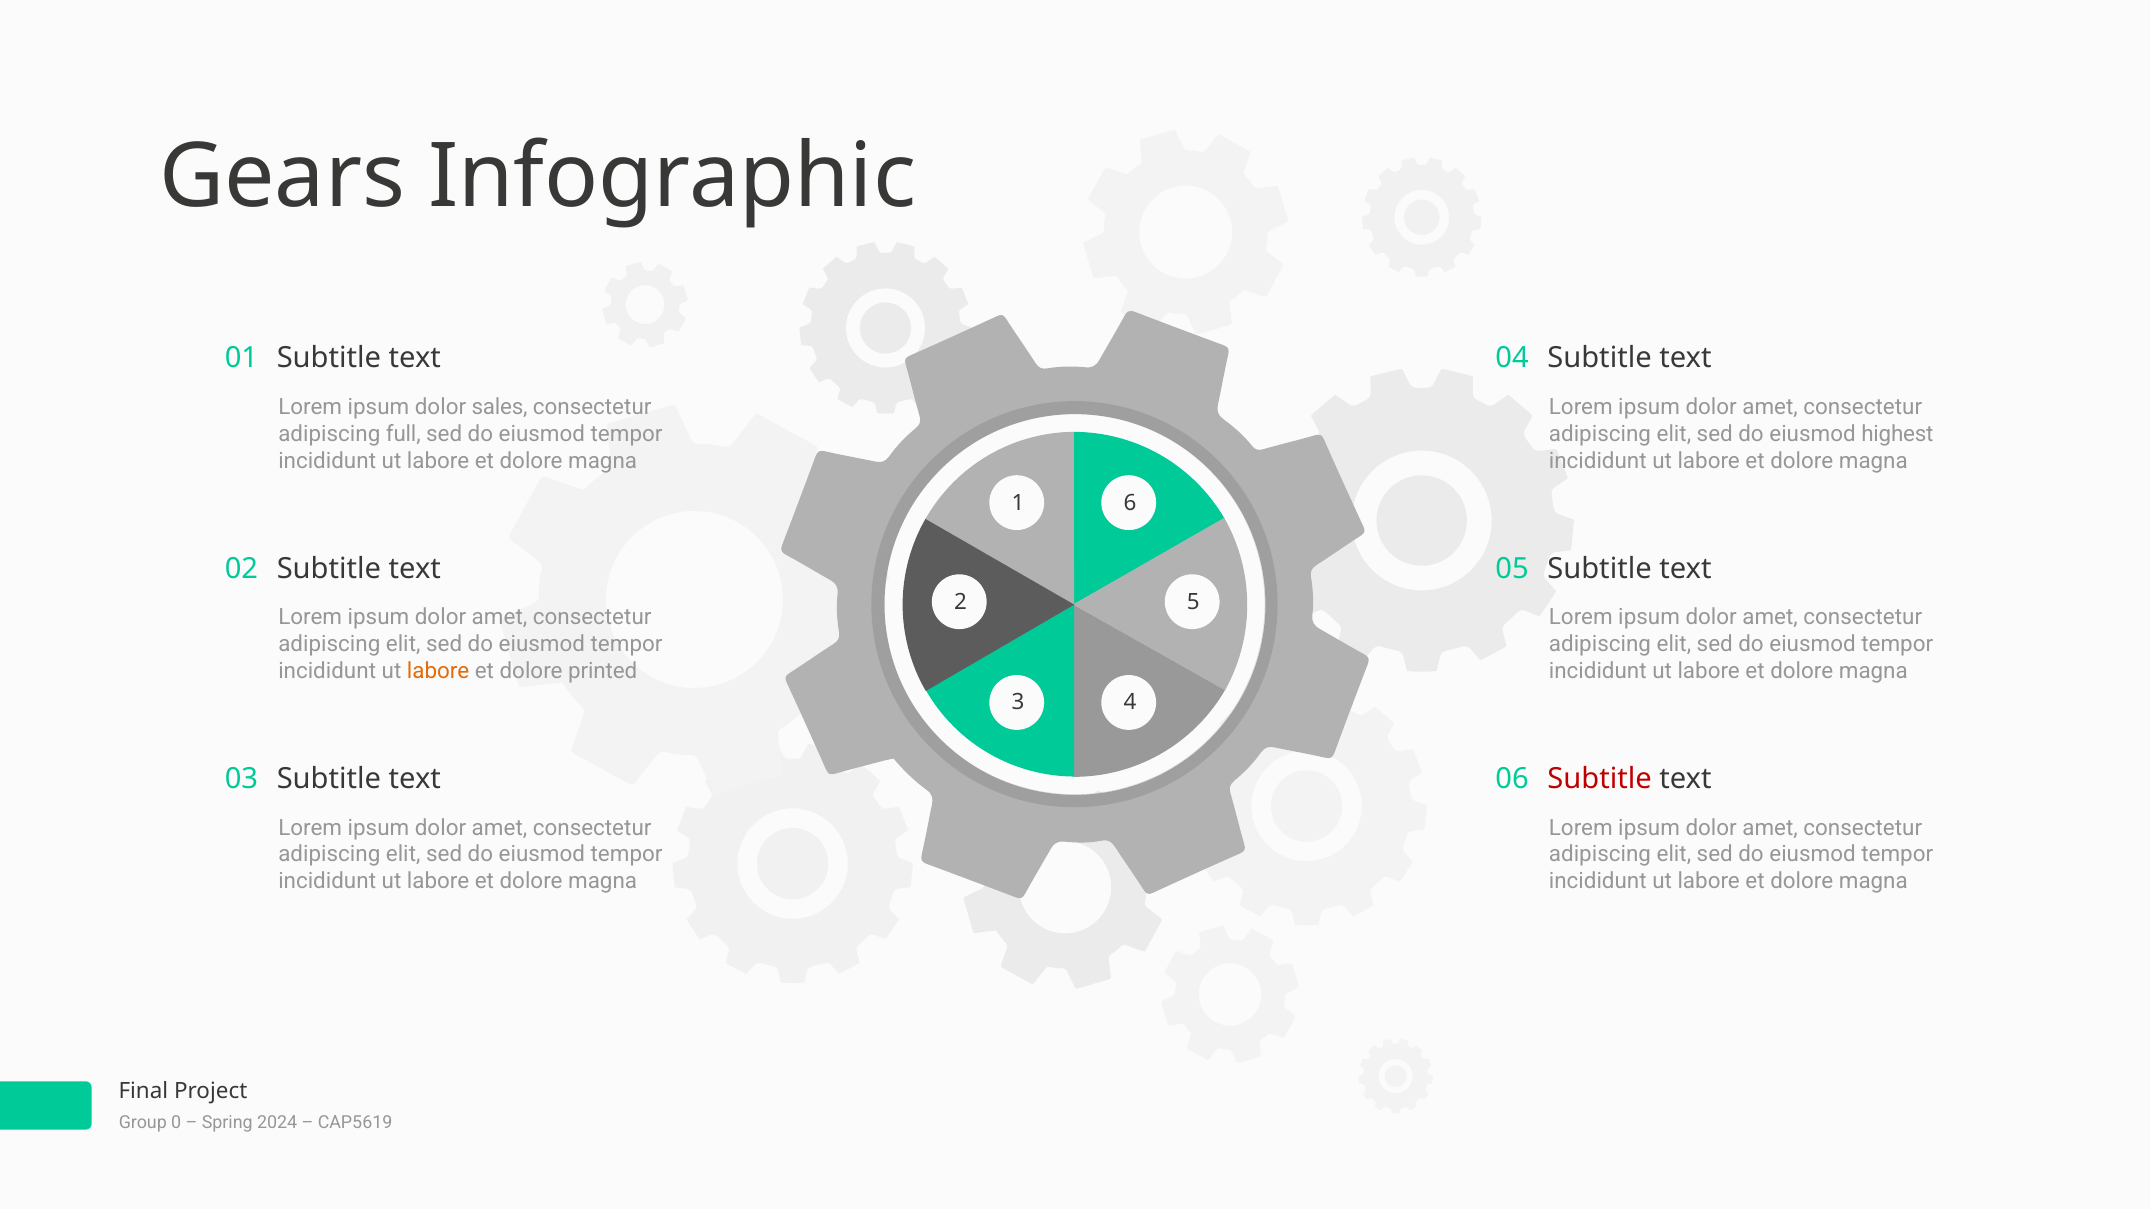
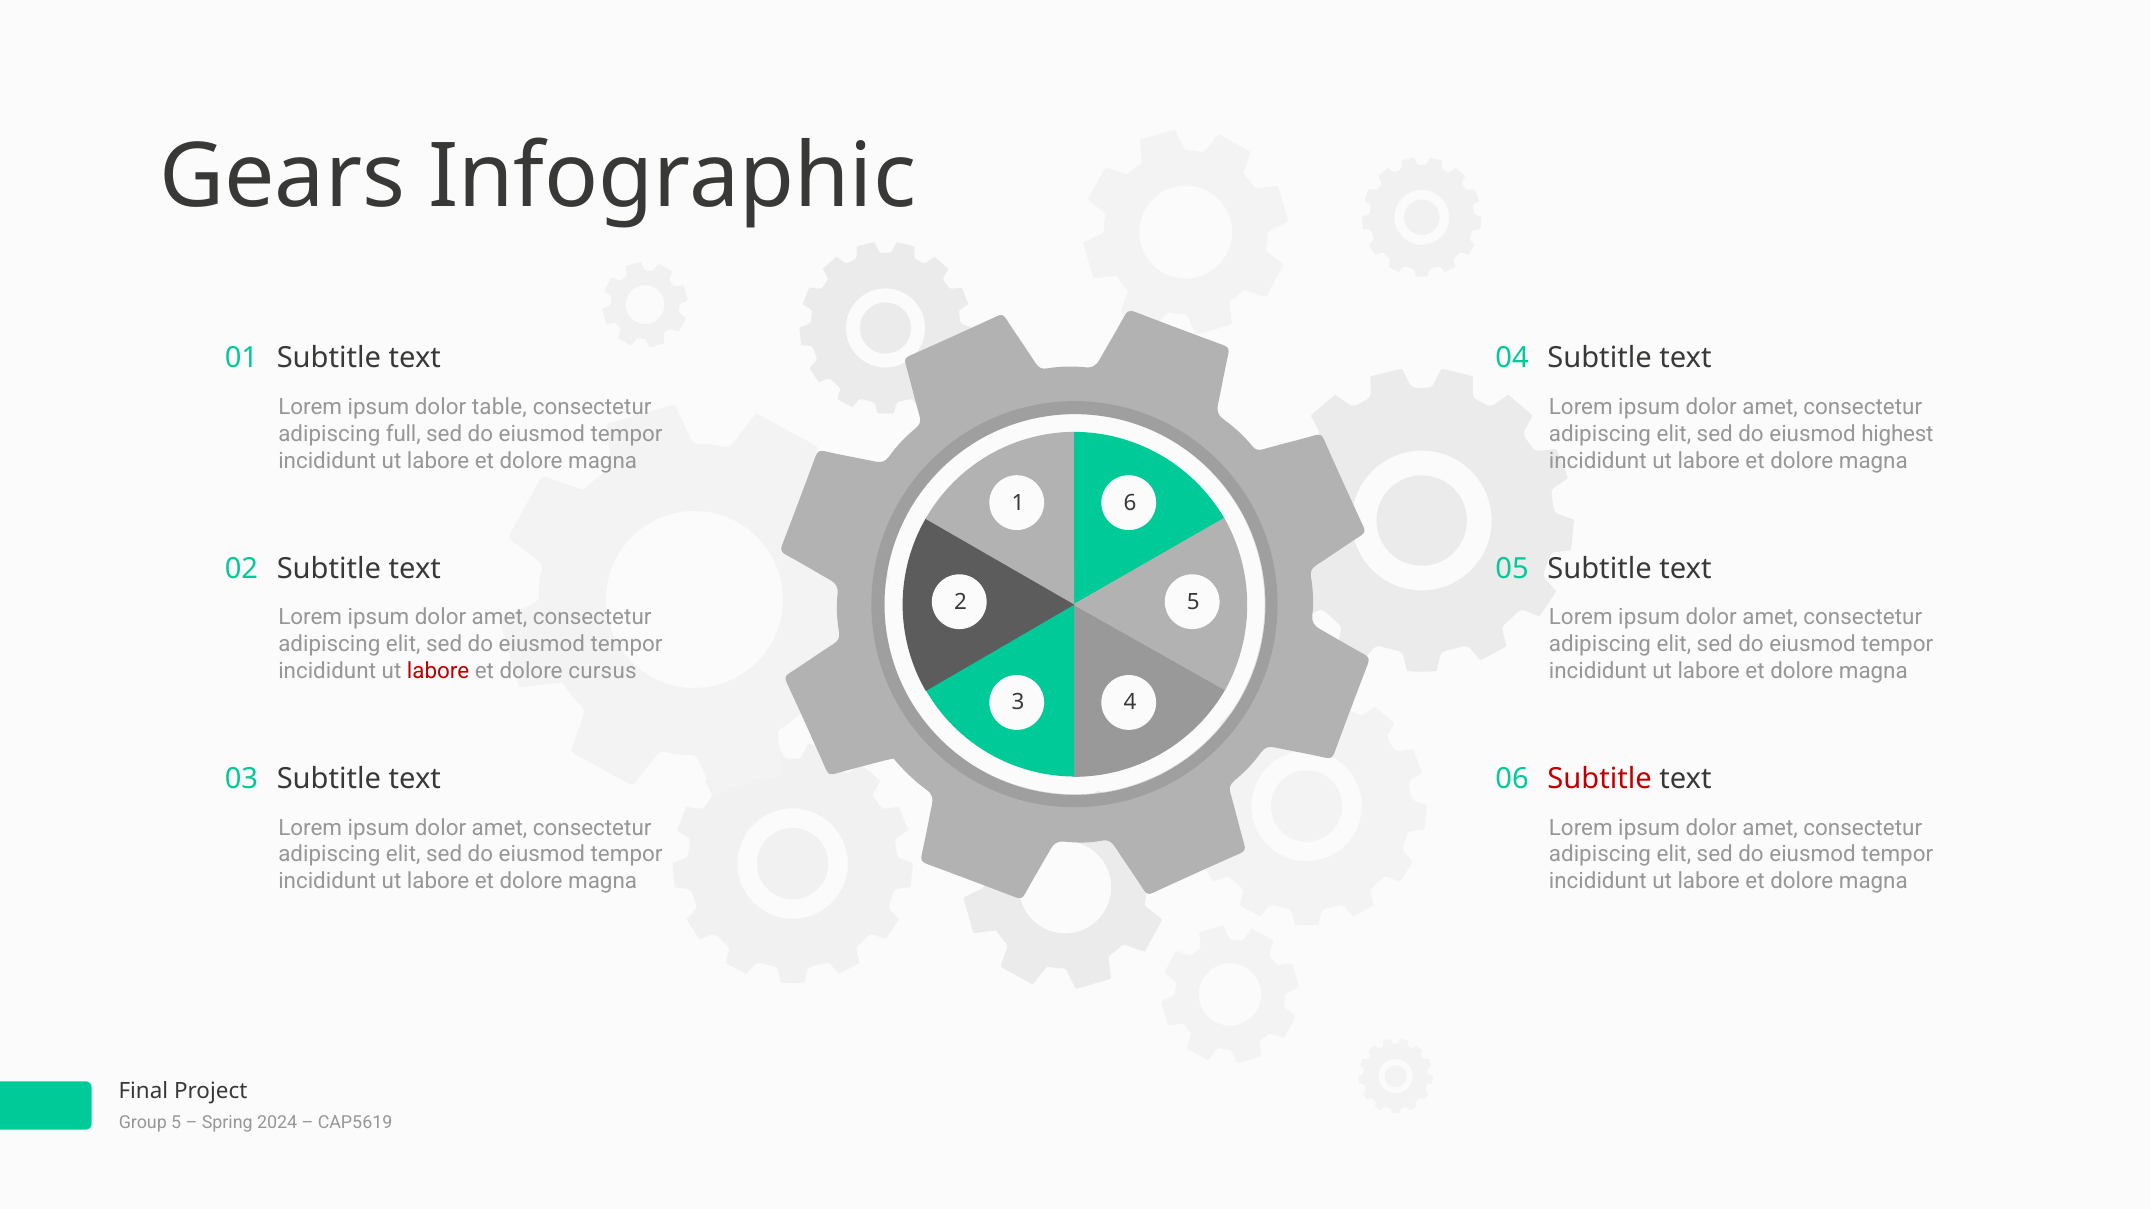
sales: sales -> table (499, 407)
labore colour: orange -> red (438, 671)
printed: printed -> cursus (603, 671)
0: 0 -> 5 (176, 1123)
